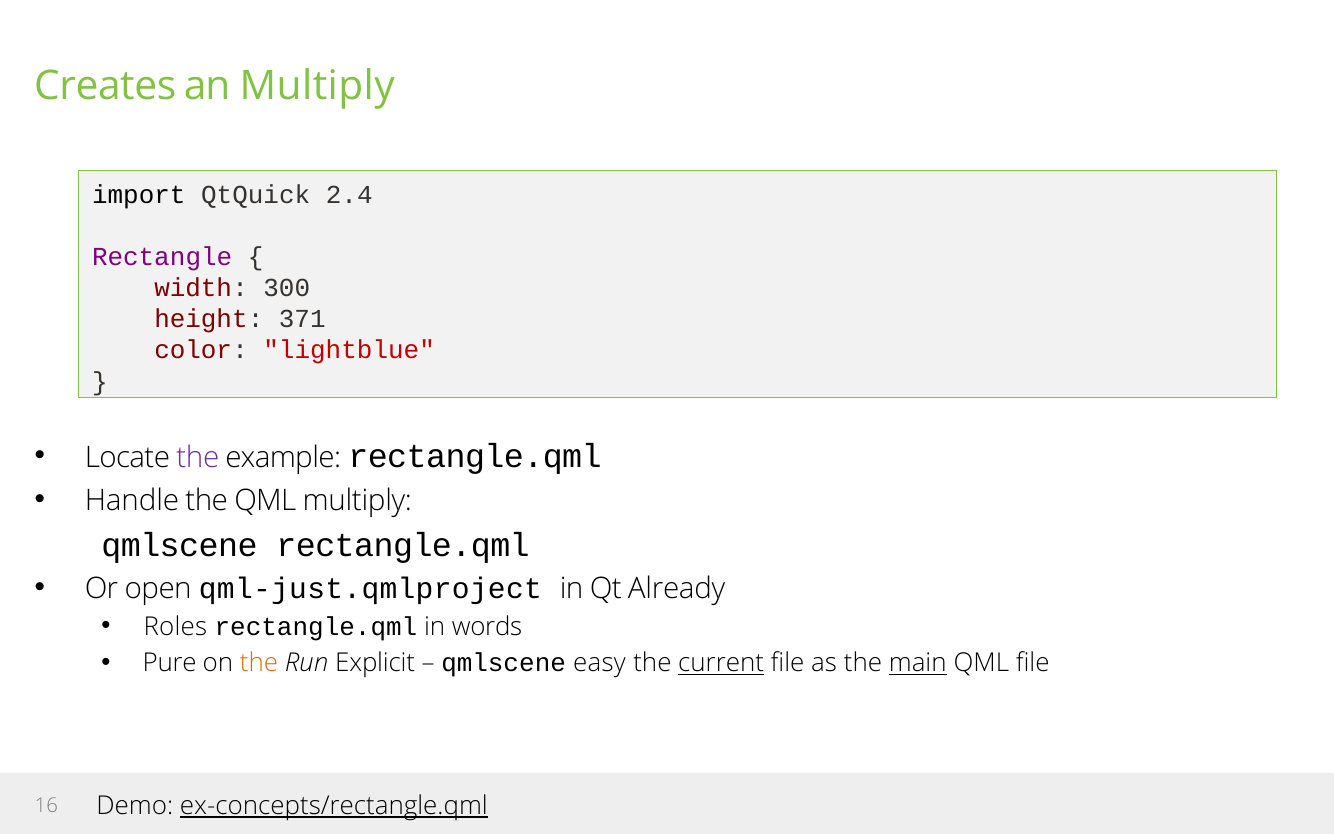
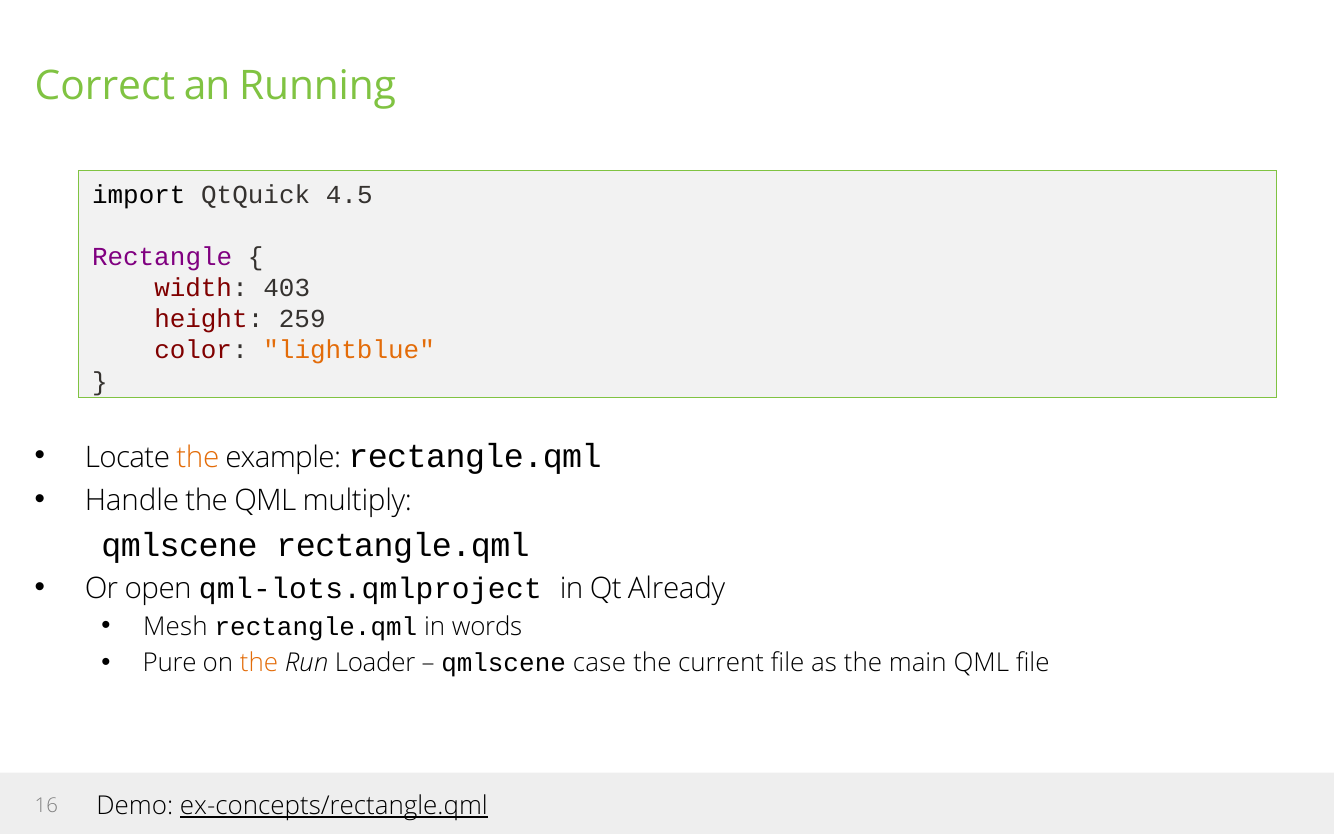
Creates: Creates -> Correct (105, 86)
an Multiply: Multiply -> Running (317, 86)
2.4: 2.4 -> 4.5 (349, 194)
300: 300 -> 403 (287, 288)
371: 371 -> 259 (302, 319)
lightblue colour: red -> orange (349, 350)
the colour: purple -> orange (198, 458)
qml-just.qmlproject: qml-just.qmlproject -> qml-lots.qmlproject (370, 588)
Roles: Roles -> Mesh (175, 627)
Explicit: Explicit -> Loader (375, 663)
easy: easy -> case (599, 663)
current underline: present -> none (721, 663)
main underline: present -> none (918, 663)
